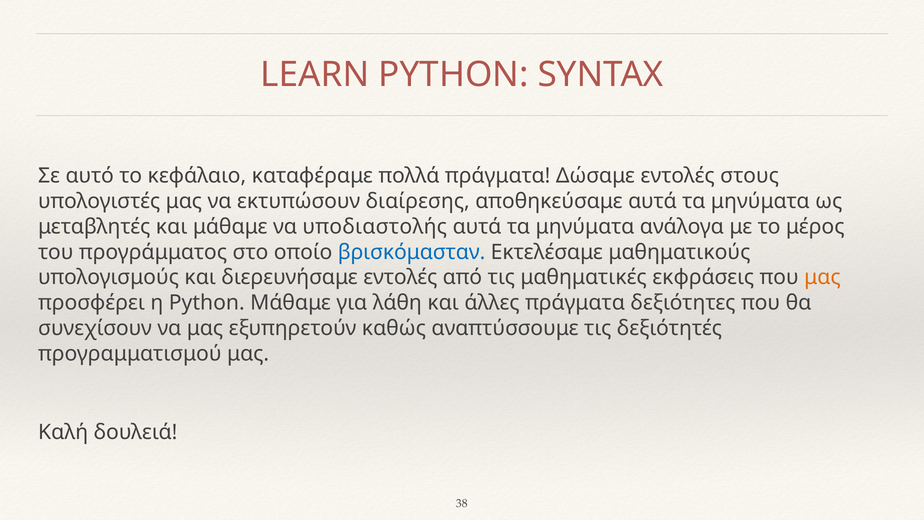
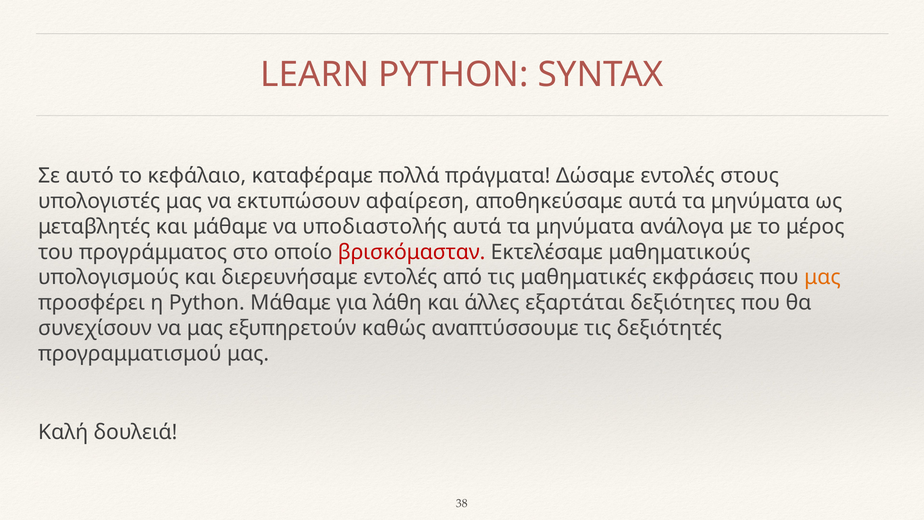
διαίρεσης: διαίρεσης -> αφαίρεση (418, 201)
βρισκόμασταν colour: blue -> red (412, 252)
άλλες πράγματα: πράγματα -> εξαρτάται (575, 303)
